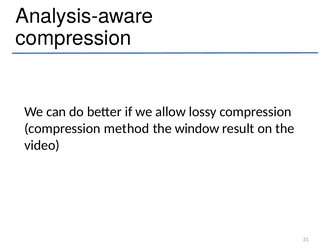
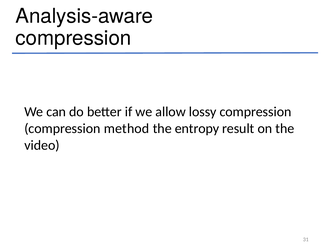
window: window -> entropy (197, 129)
